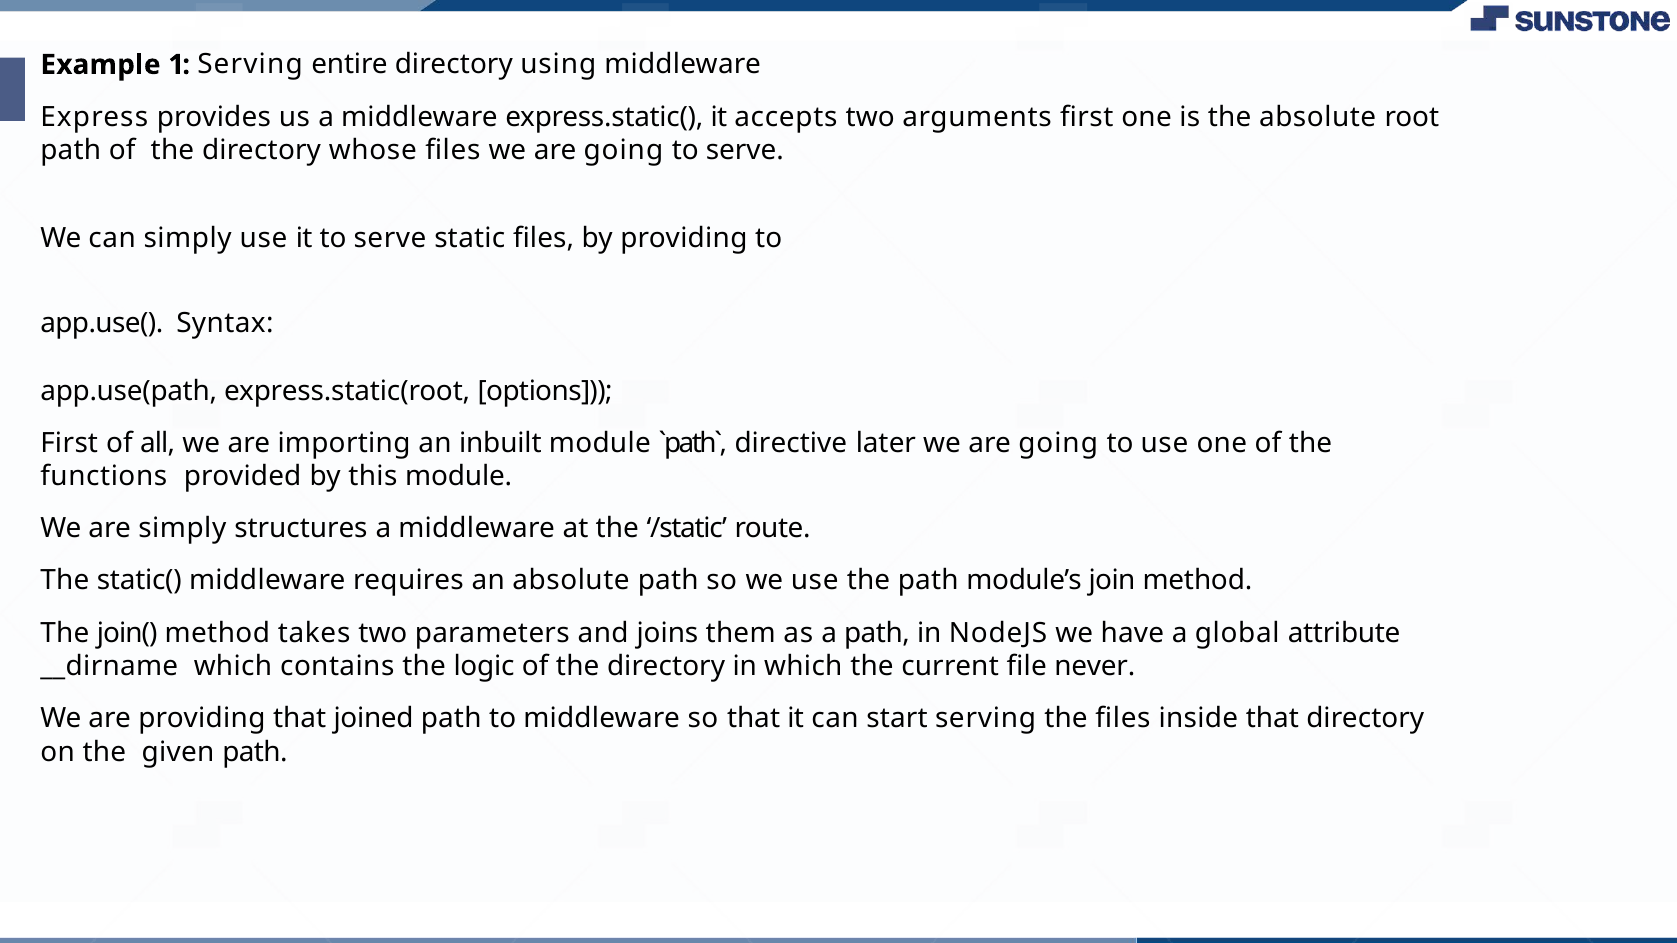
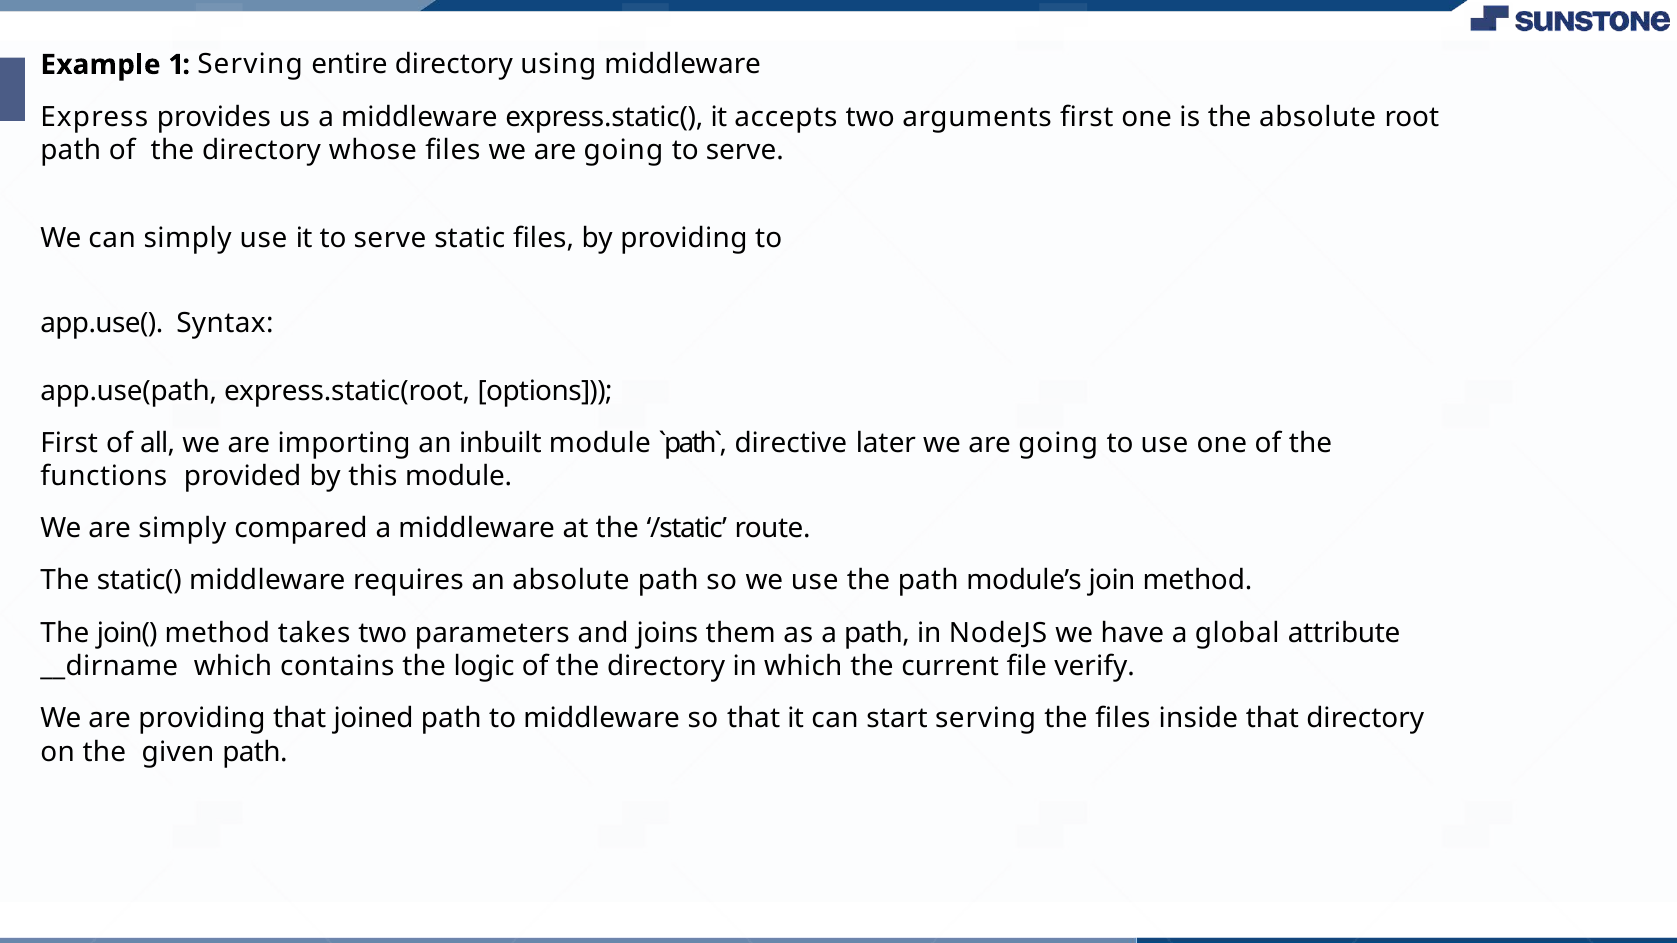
structures: structures -> compared (301, 529)
never: never -> verify (1095, 667)
